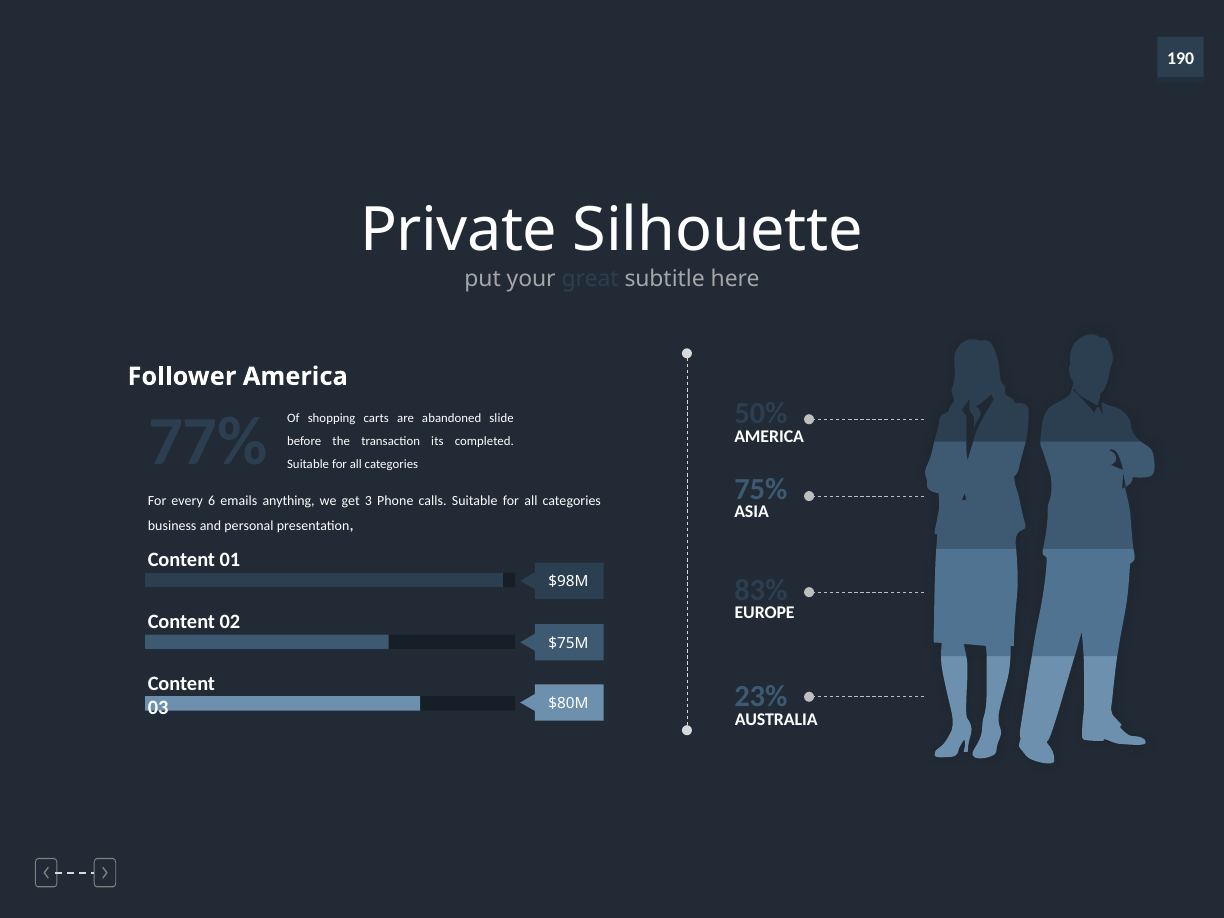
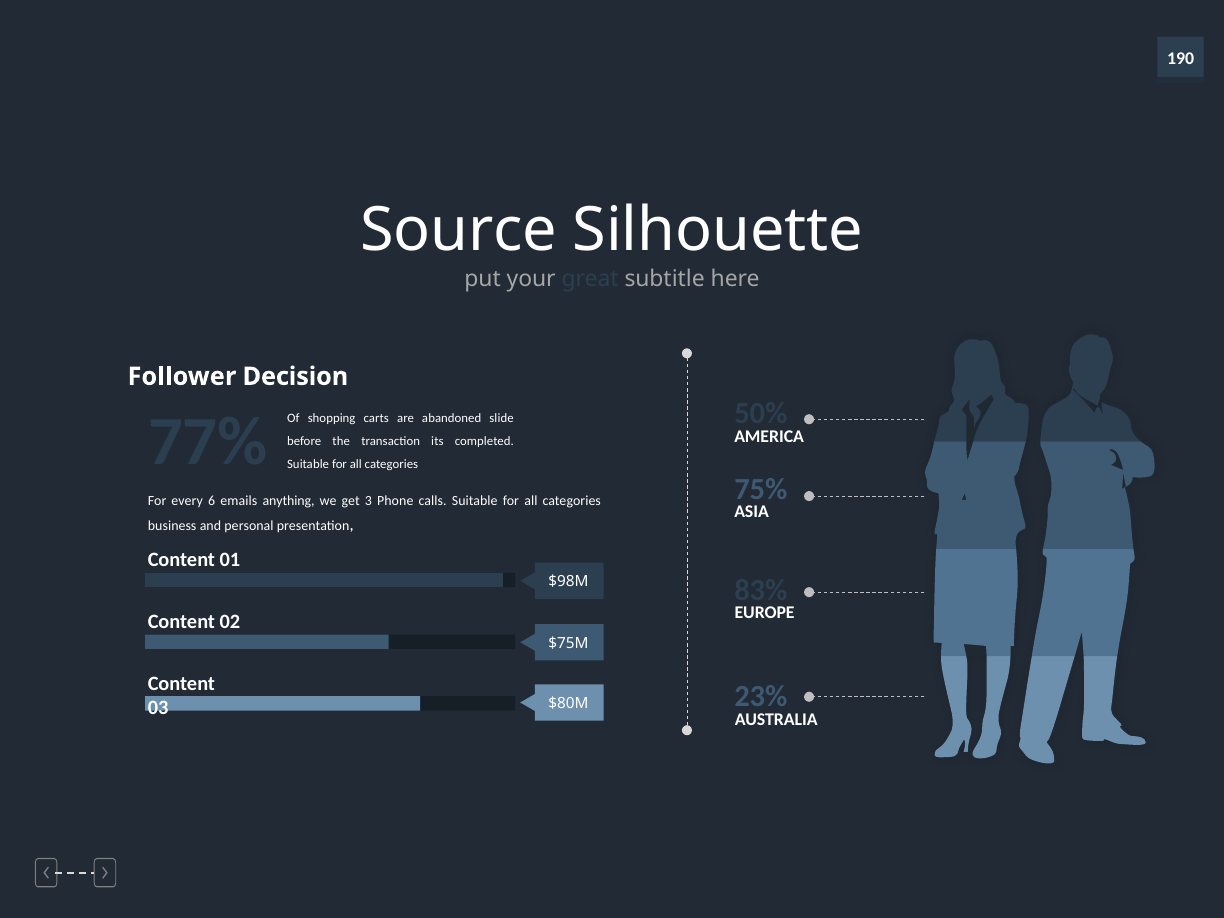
Private: Private -> Source (458, 230)
Follower America: America -> Decision (295, 376)
